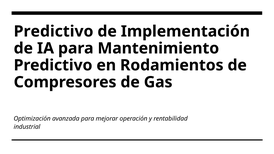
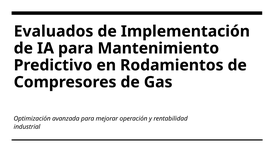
Predictivo: Predictivo -> Evaluados (54, 31)
